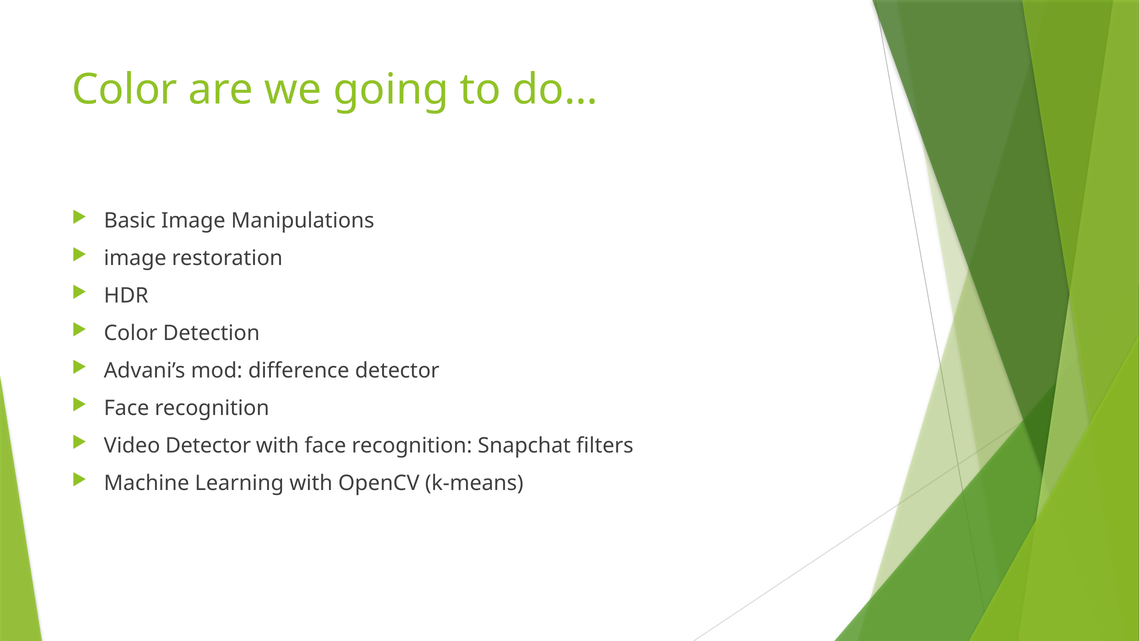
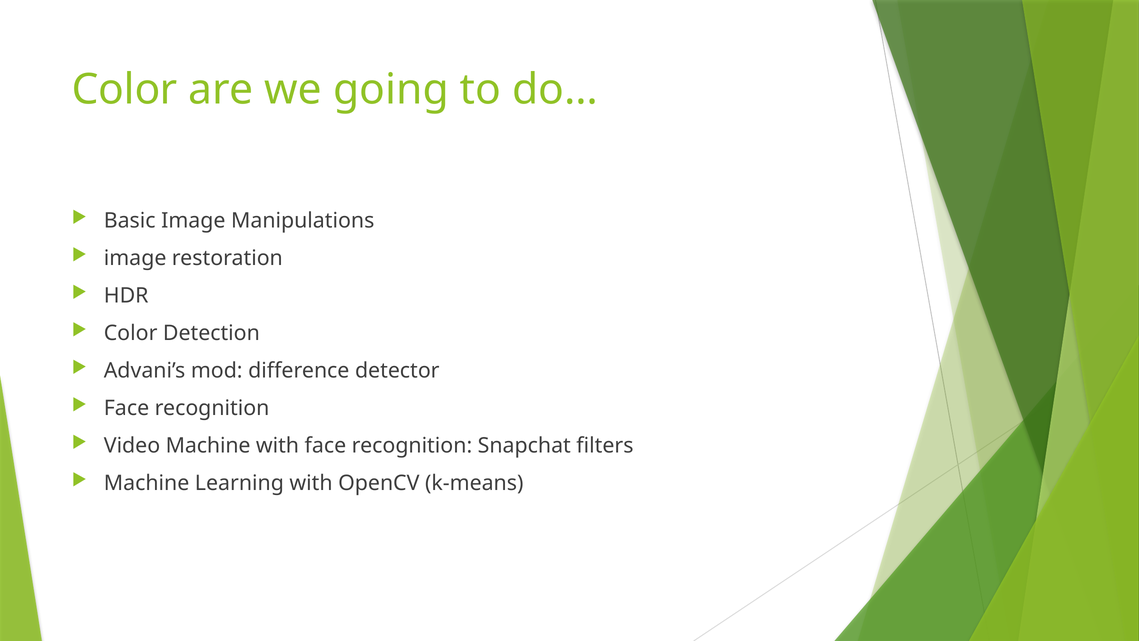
Video Detector: Detector -> Machine (208, 445)
